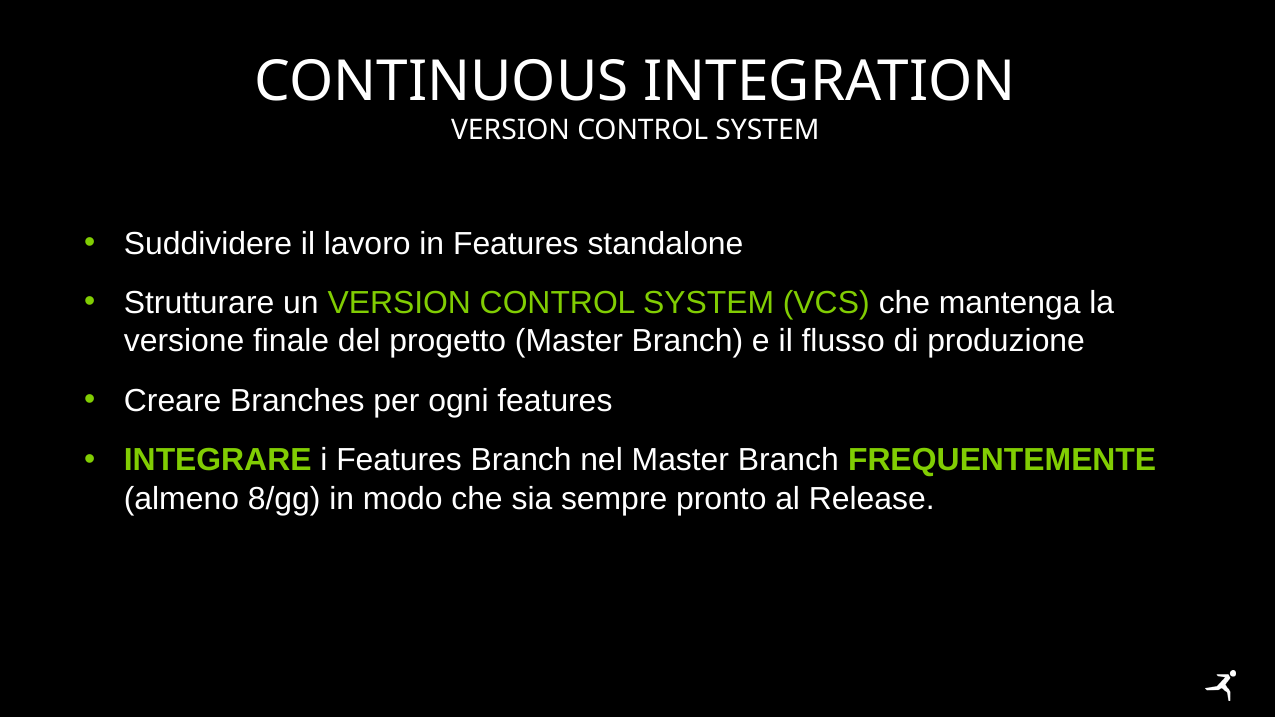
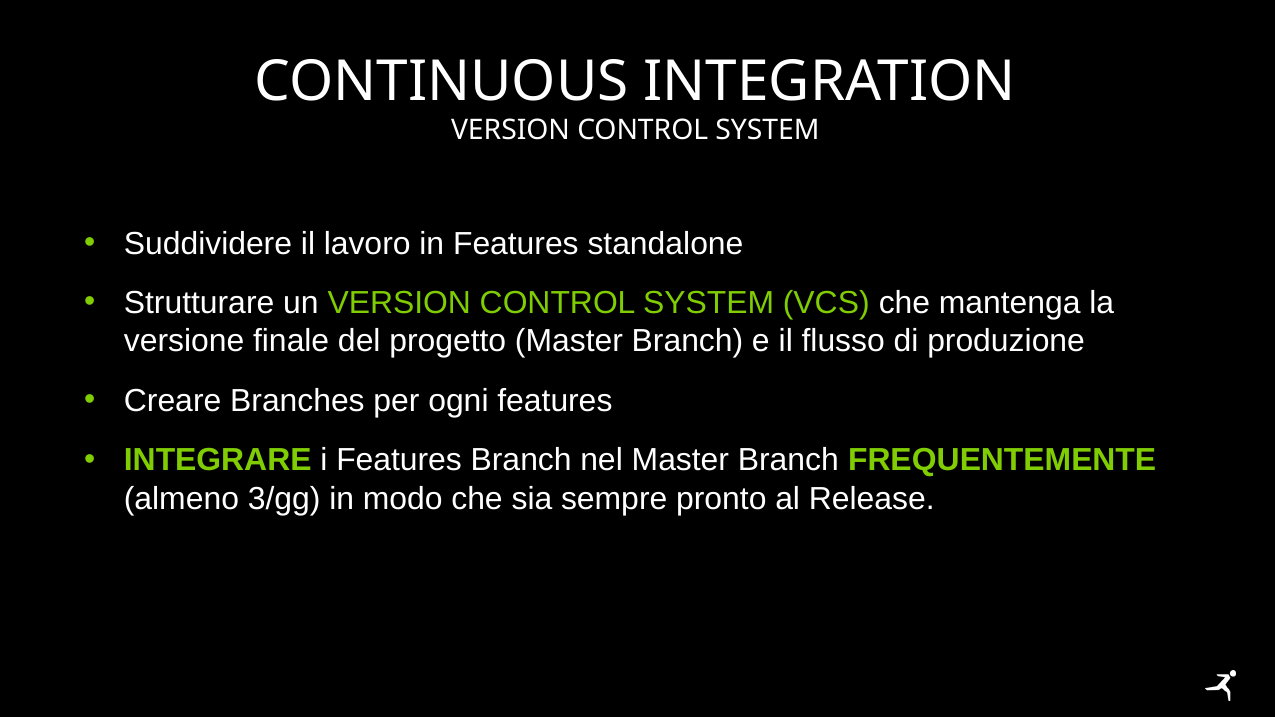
8/gg: 8/gg -> 3/gg (284, 499)
